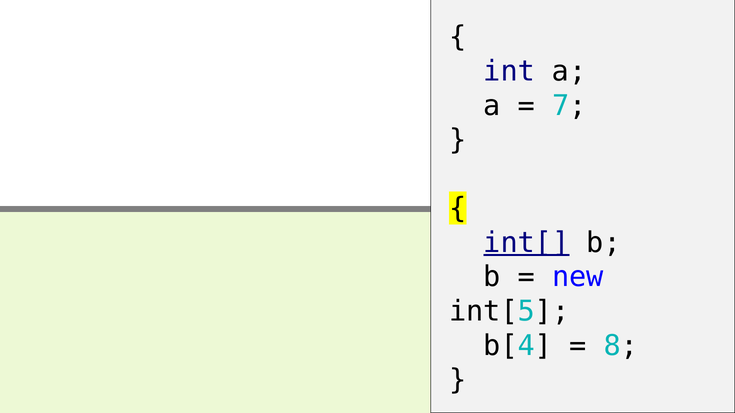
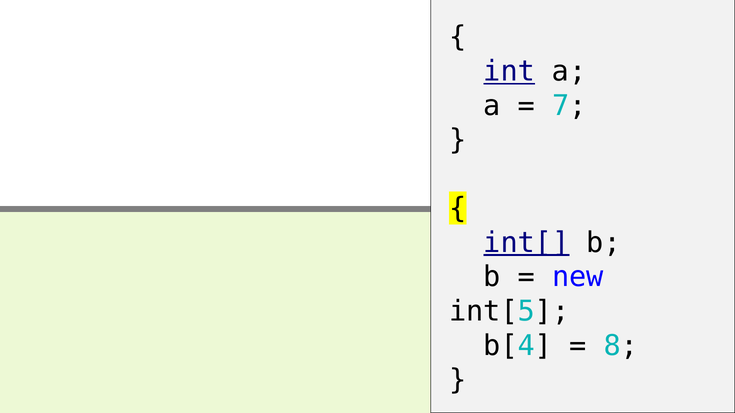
int underline: none -> present (509, 71)
